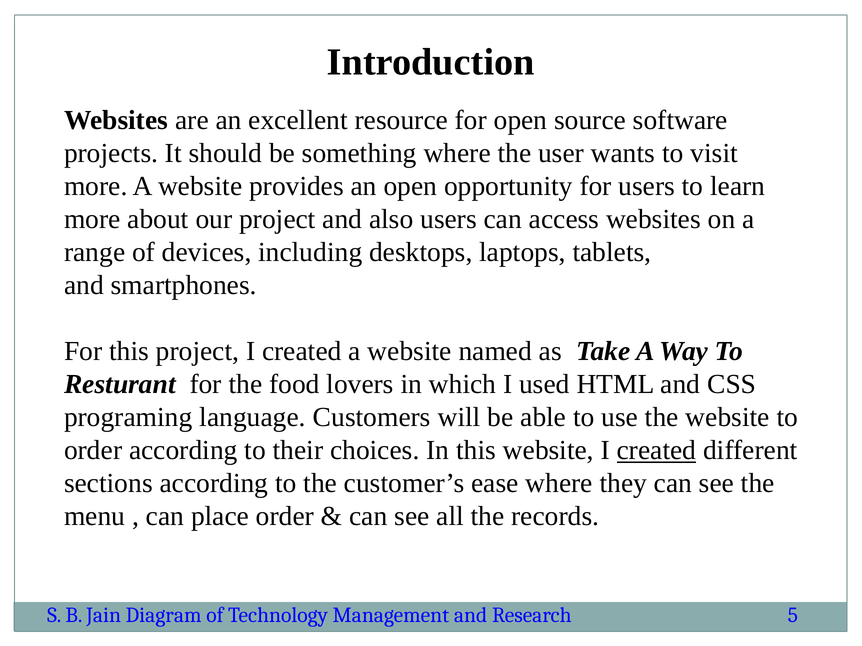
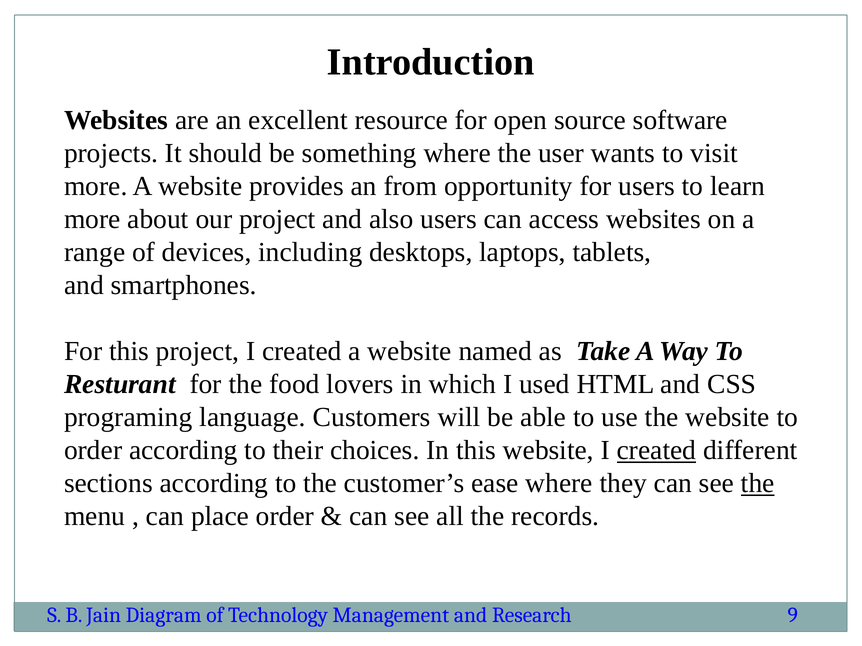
an open: open -> from (410, 186)
the underline: none -> present (758, 484)
5: 5 -> 9 (793, 616)
